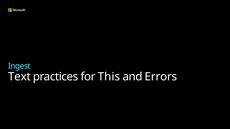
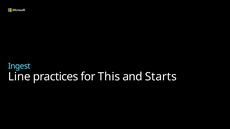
Text: Text -> Line (19, 77)
Errors: Errors -> Starts (161, 77)
